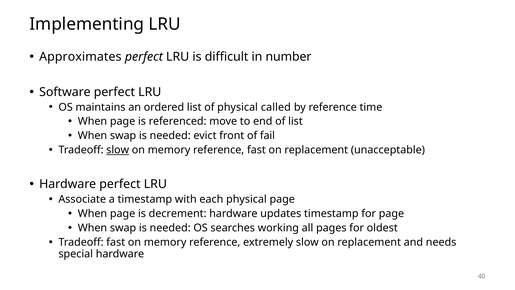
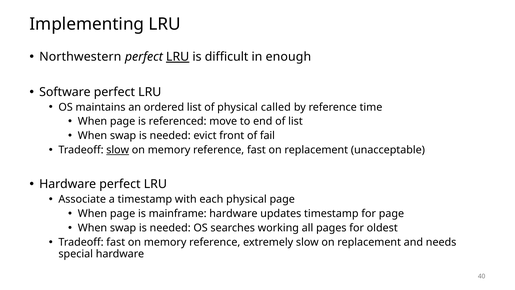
Approximates: Approximates -> Northwestern (80, 57)
LRU underline: none -> present (178, 57)
number: number -> enough (288, 57)
decrement: decrement -> mainframe (178, 213)
